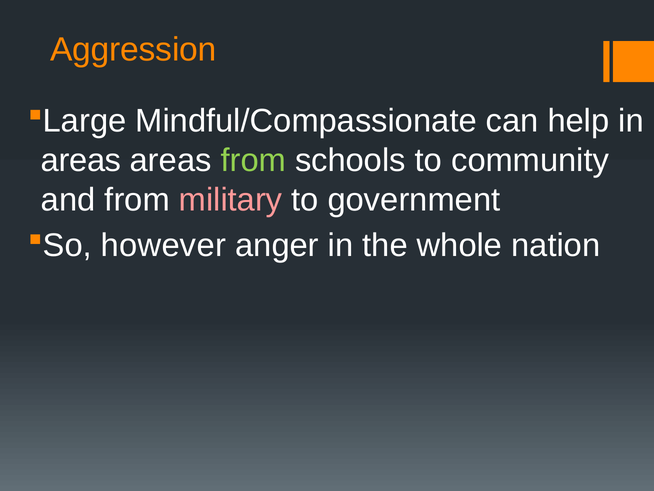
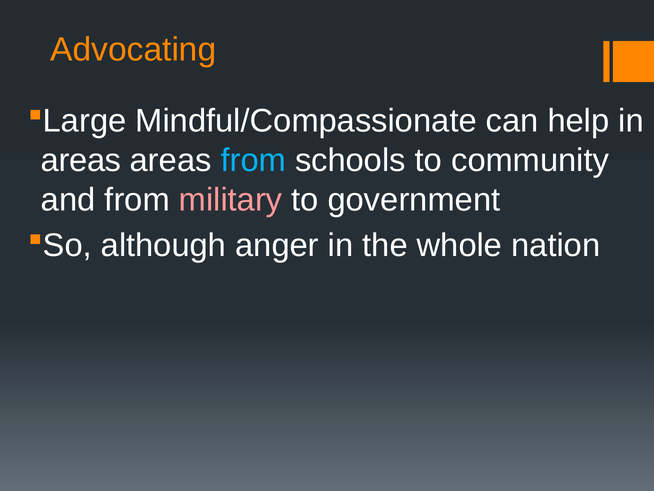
Aggression: Aggression -> Advocating (133, 50)
from colour: light green -> light blue (253, 160)
however: however -> although (164, 245)
